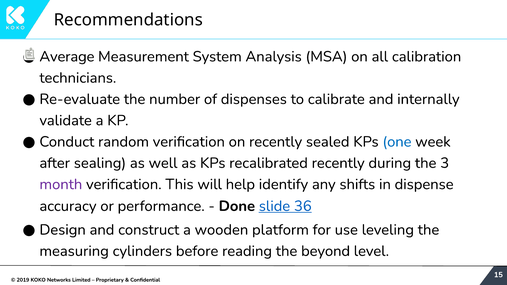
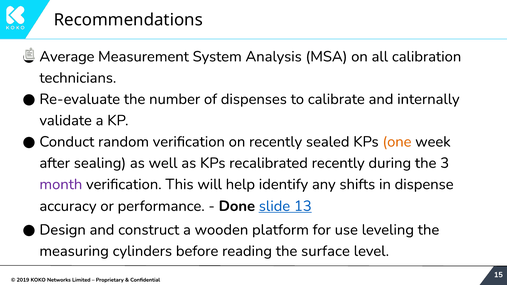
one colour: blue -> orange (397, 142)
36: 36 -> 13 (303, 206)
beyond: beyond -> surface (325, 251)
